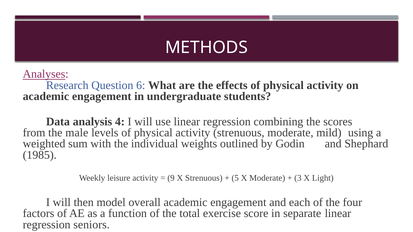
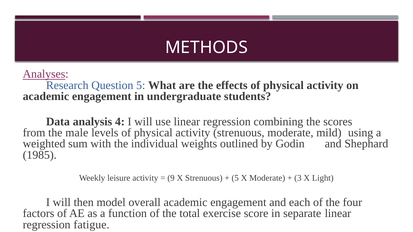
Question 6: 6 -> 5 (141, 85)
seniors: seniors -> fatigue (92, 225)
